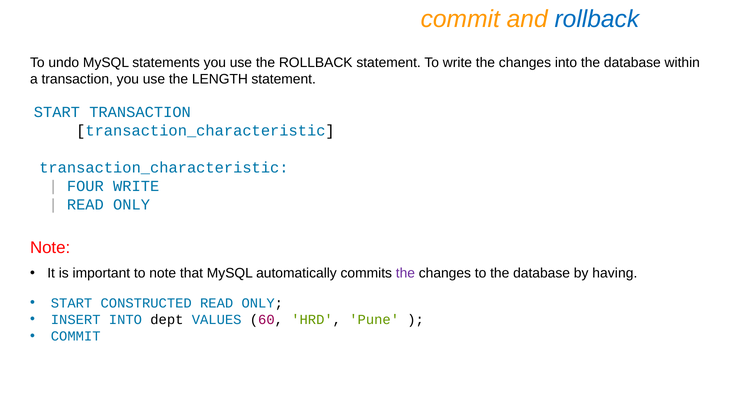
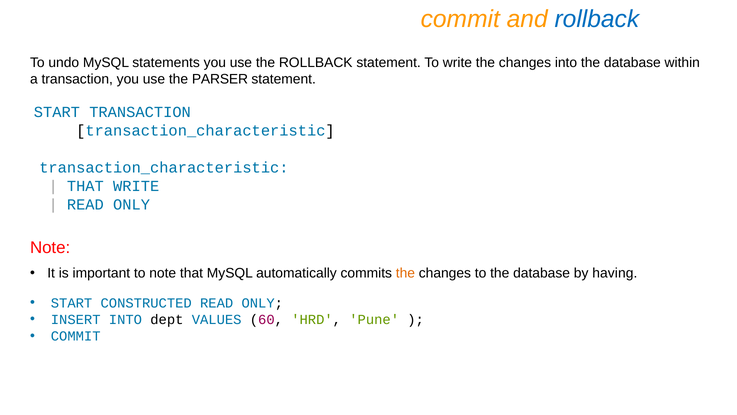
LENGTH: LENGTH -> PARSER (220, 79)
FOUR: FOUR -> THAT (85, 186)
the colour: purple -> orange (405, 273)
